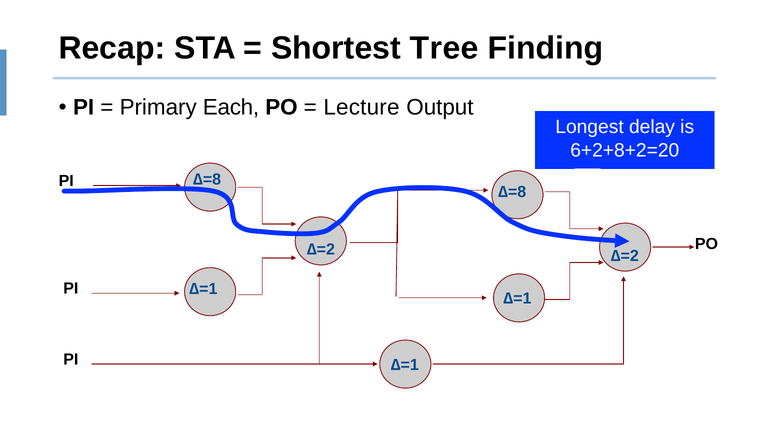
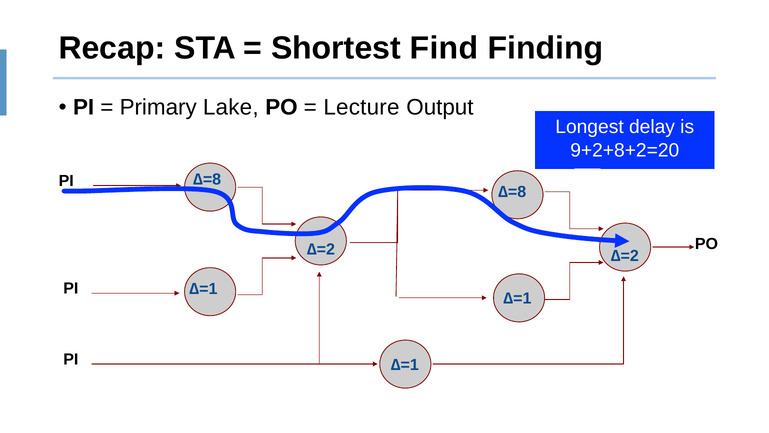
Tree: Tree -> Find (444, 48)
Each: Each -> Lake (231, 107)
6+2+8+2=20: 6+2+8+2=20 -> 9+2+8+2=20 (625, 150)
